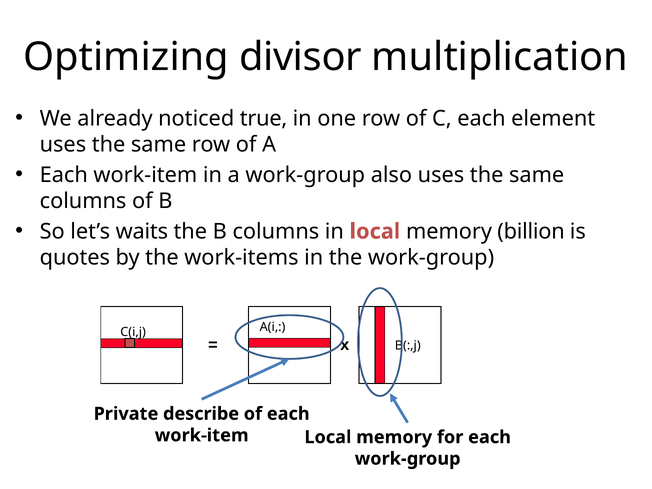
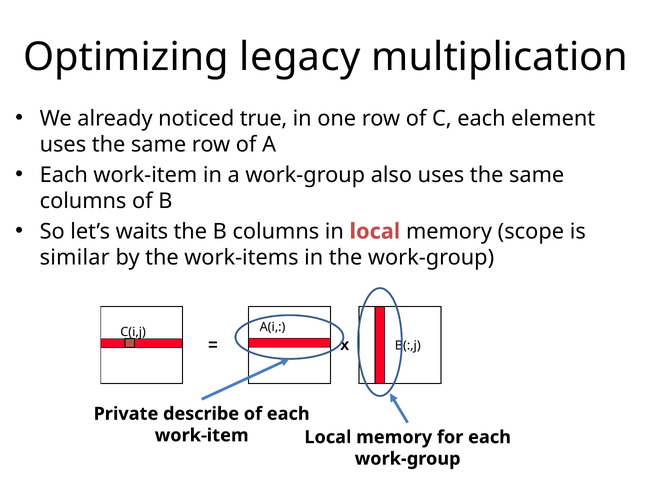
divisor: divisor -> legacy (300, 57)
billion: billion -> scope (531, 231)
quotes: quotes -> similar (75, 258)
